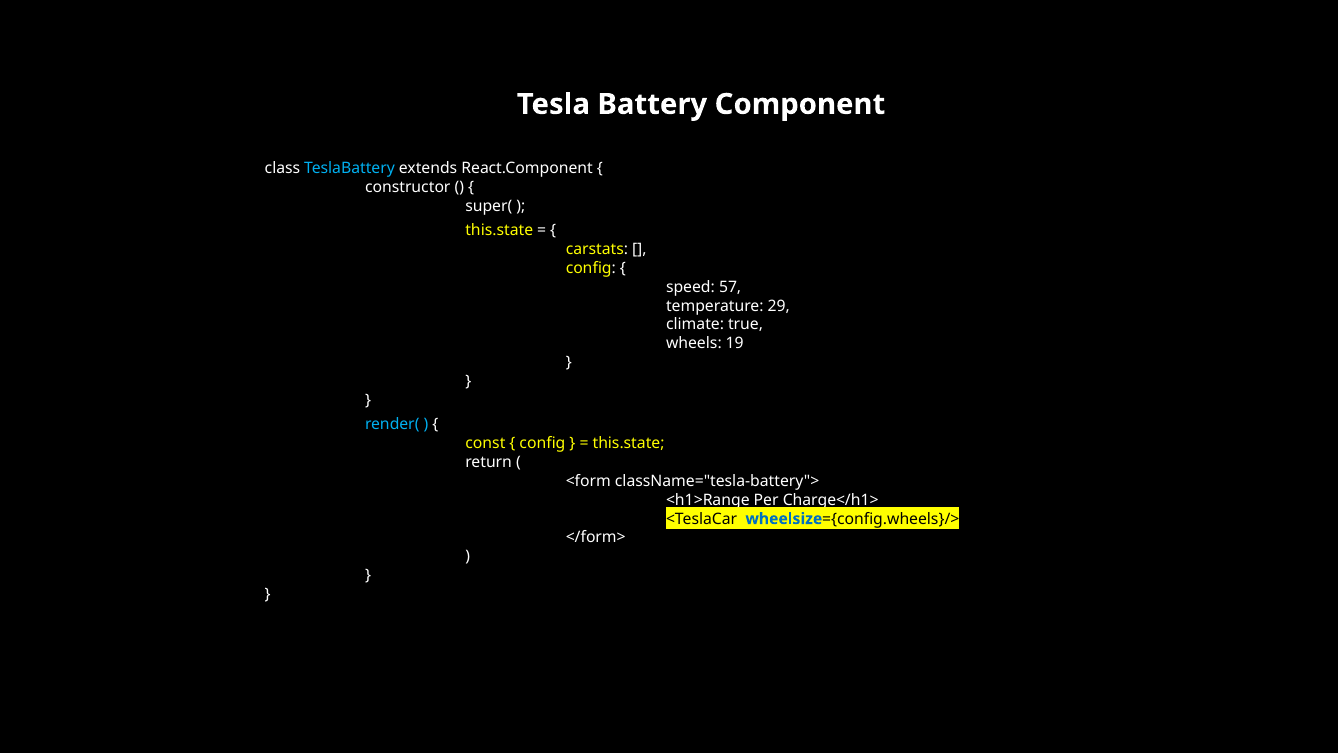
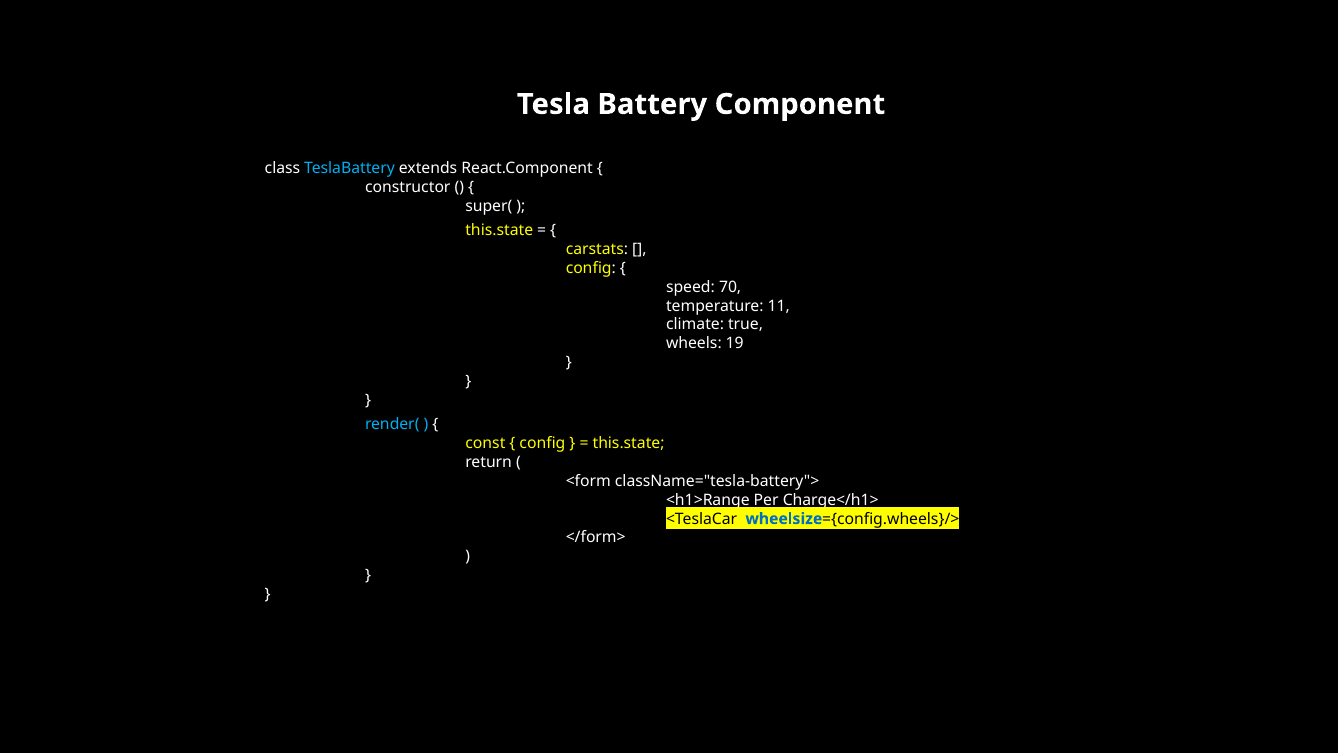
57: 57 -> 70 (730, 287)
29: 29 -> 11 (779, 306)
